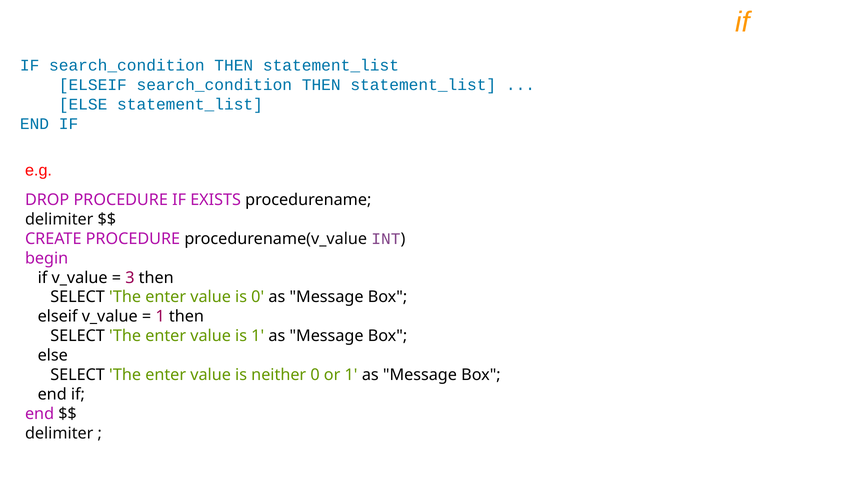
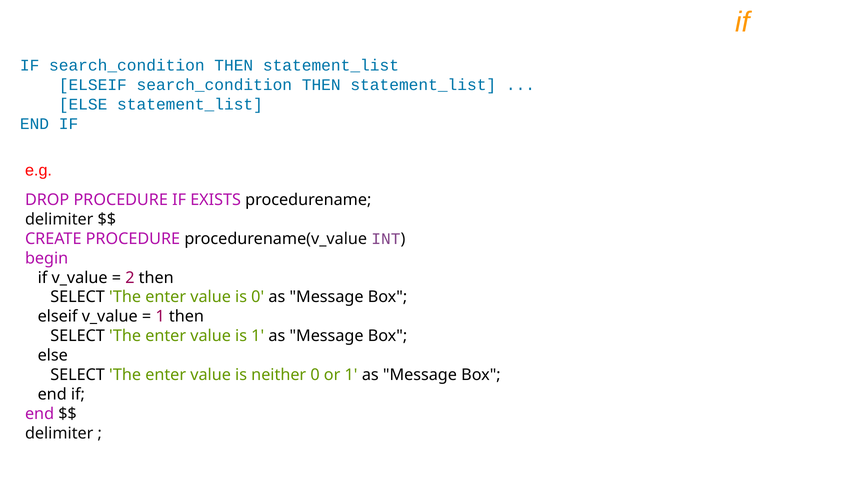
3: 3 -> 2 (130, 278)
